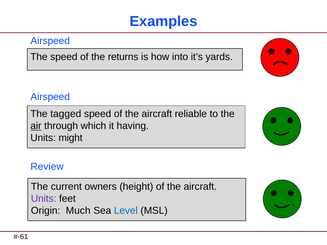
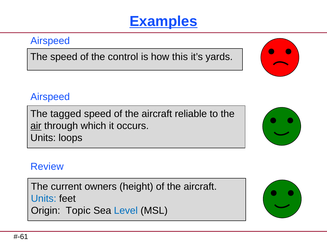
Examples underline: none -> present (163, 21)
returns: returns -> control (123, 57)
into: into -> this (180, 57)
having: having -> occurs (133, 126)
might: might -> loops (70, 138)
Units colour: purple -> blue (44, 199)
Much: Much -> Topic (78, 211)
